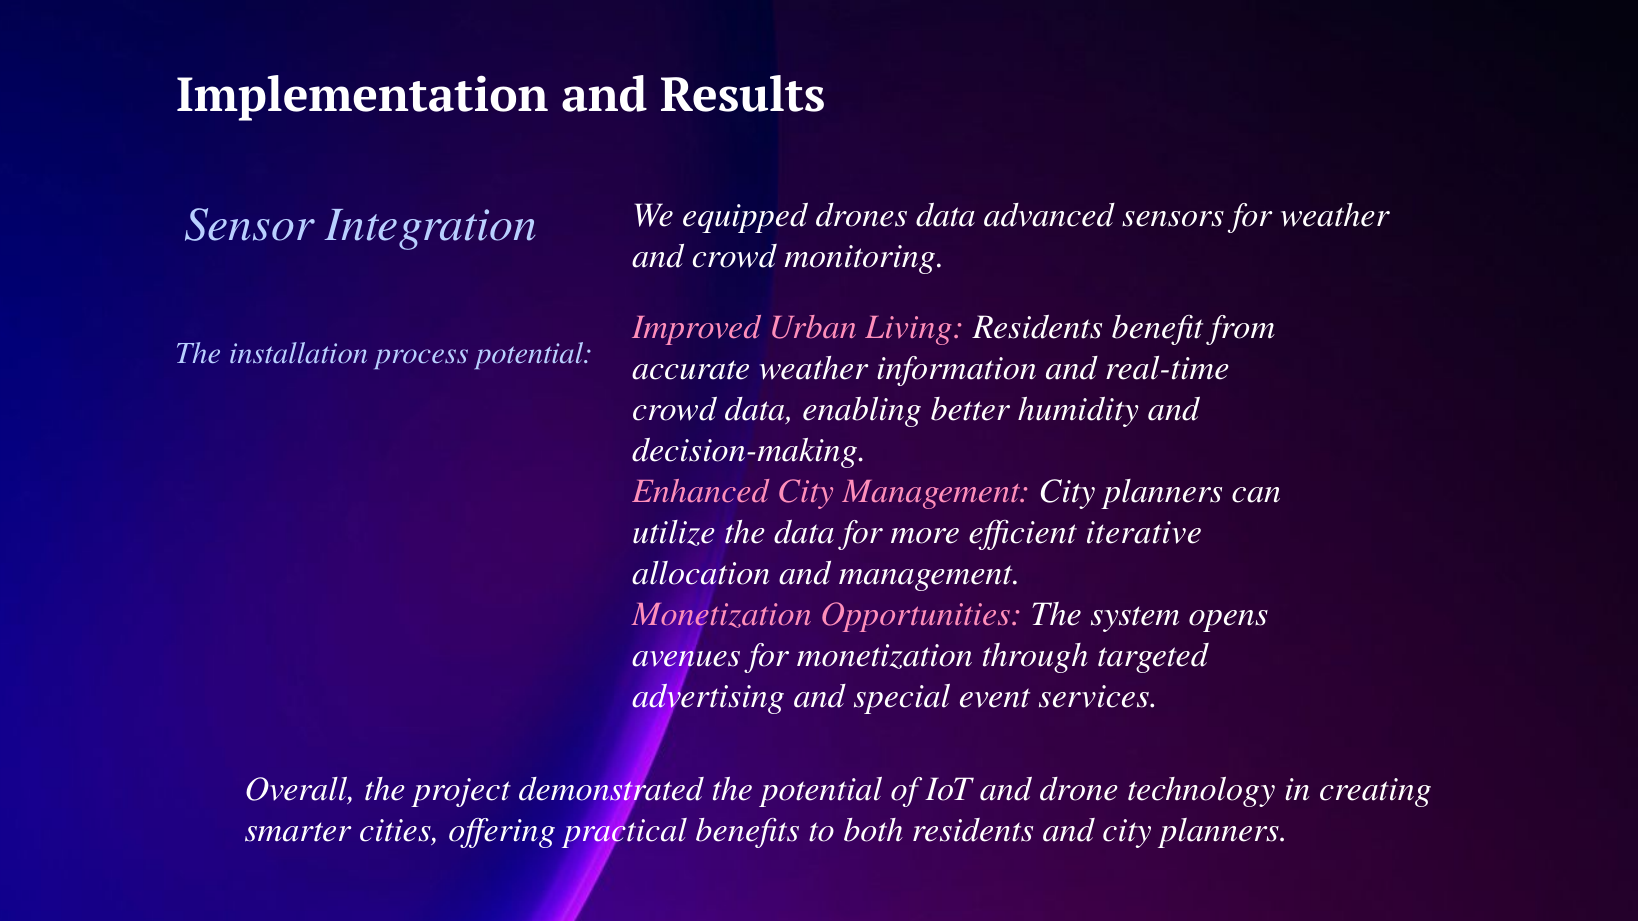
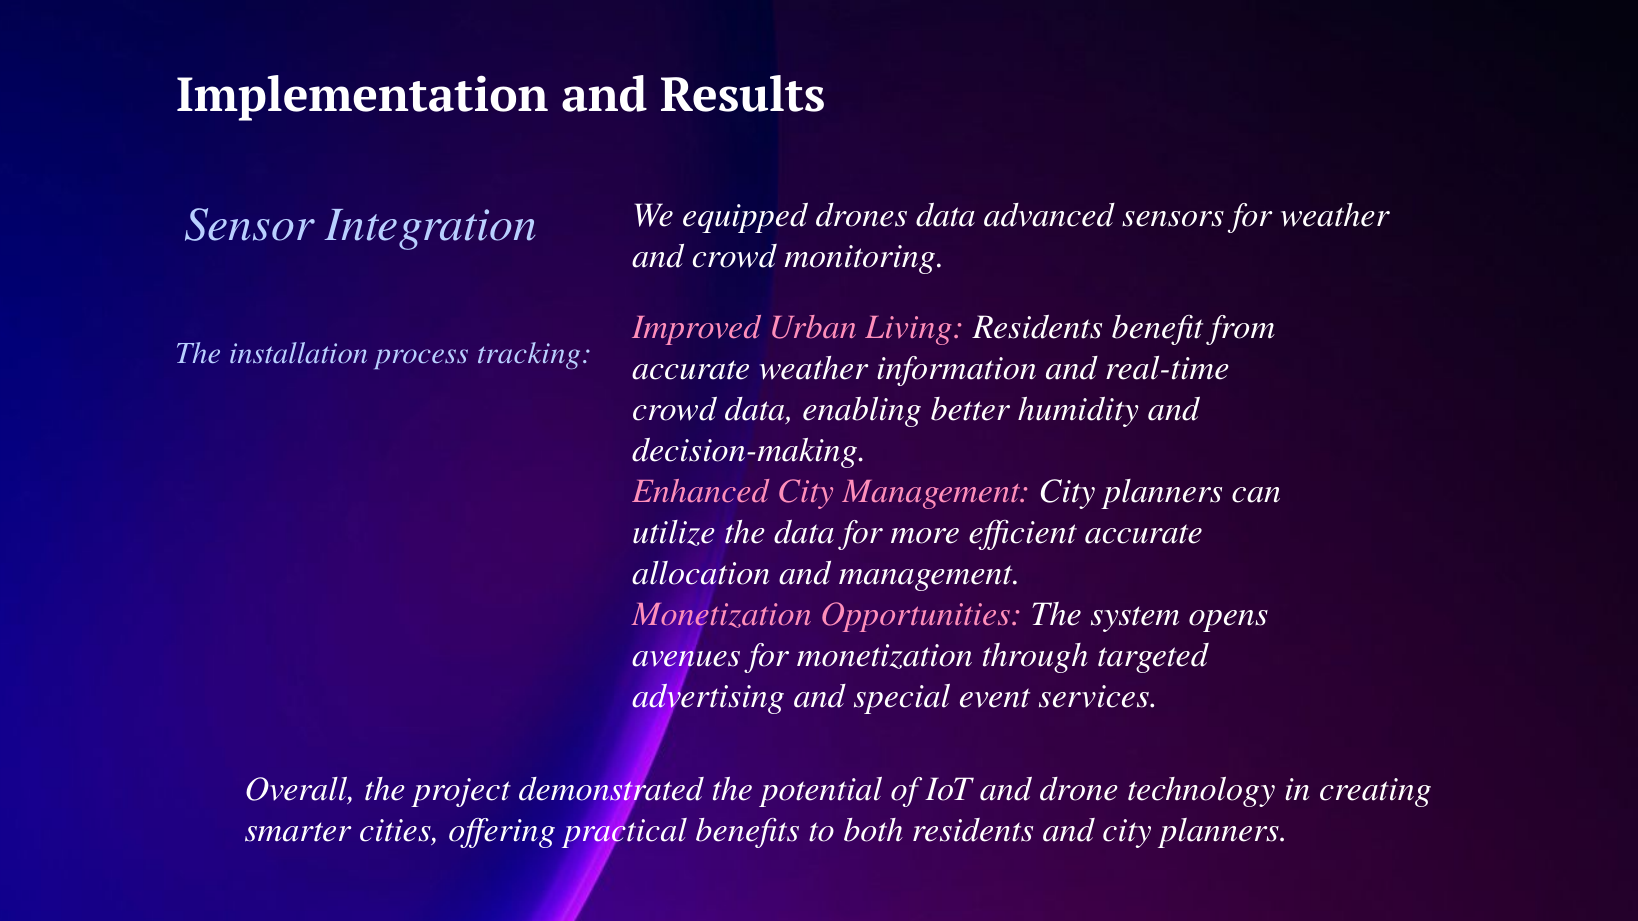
process potential: potential -> tracking (534, 354)
efficient iterative: iterative -> accurate (1144, 532)
